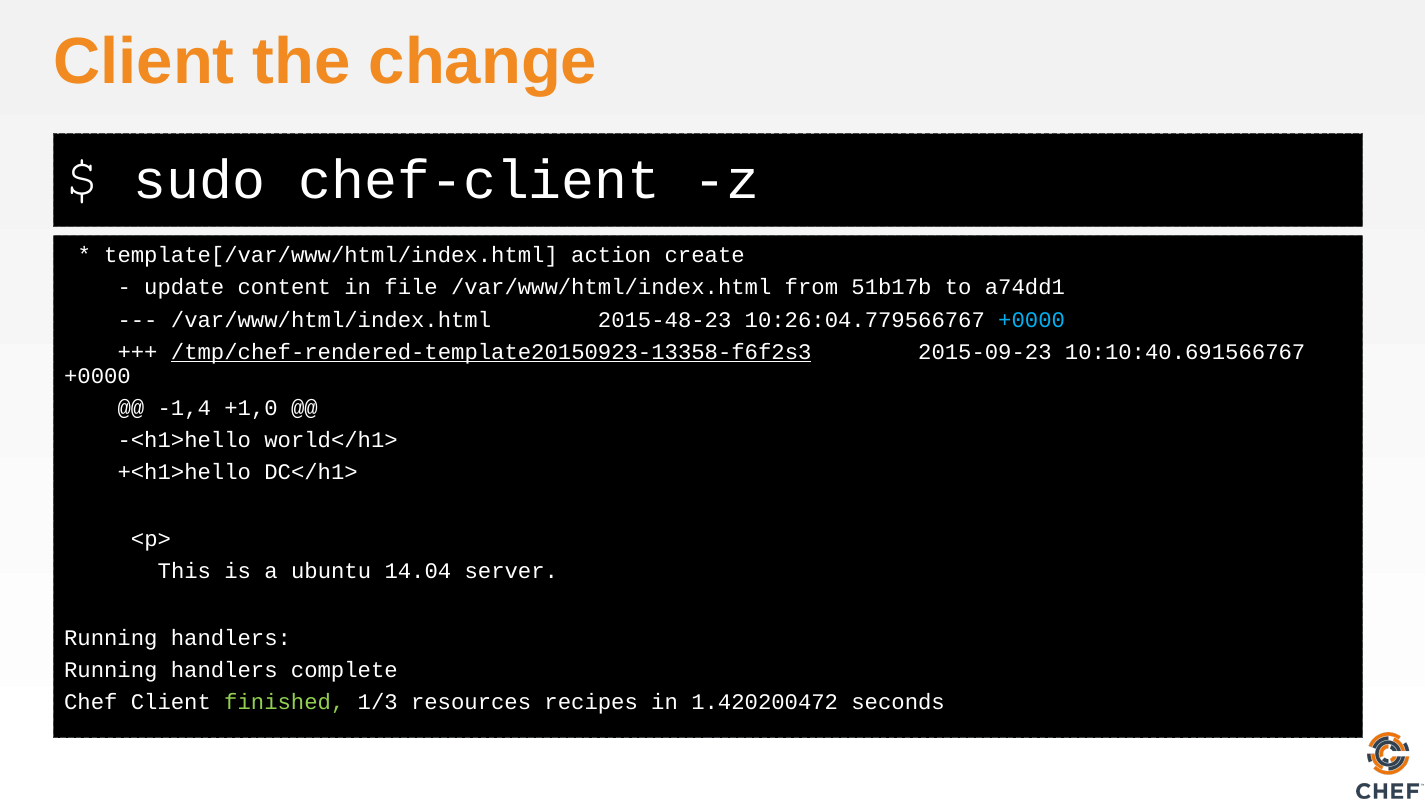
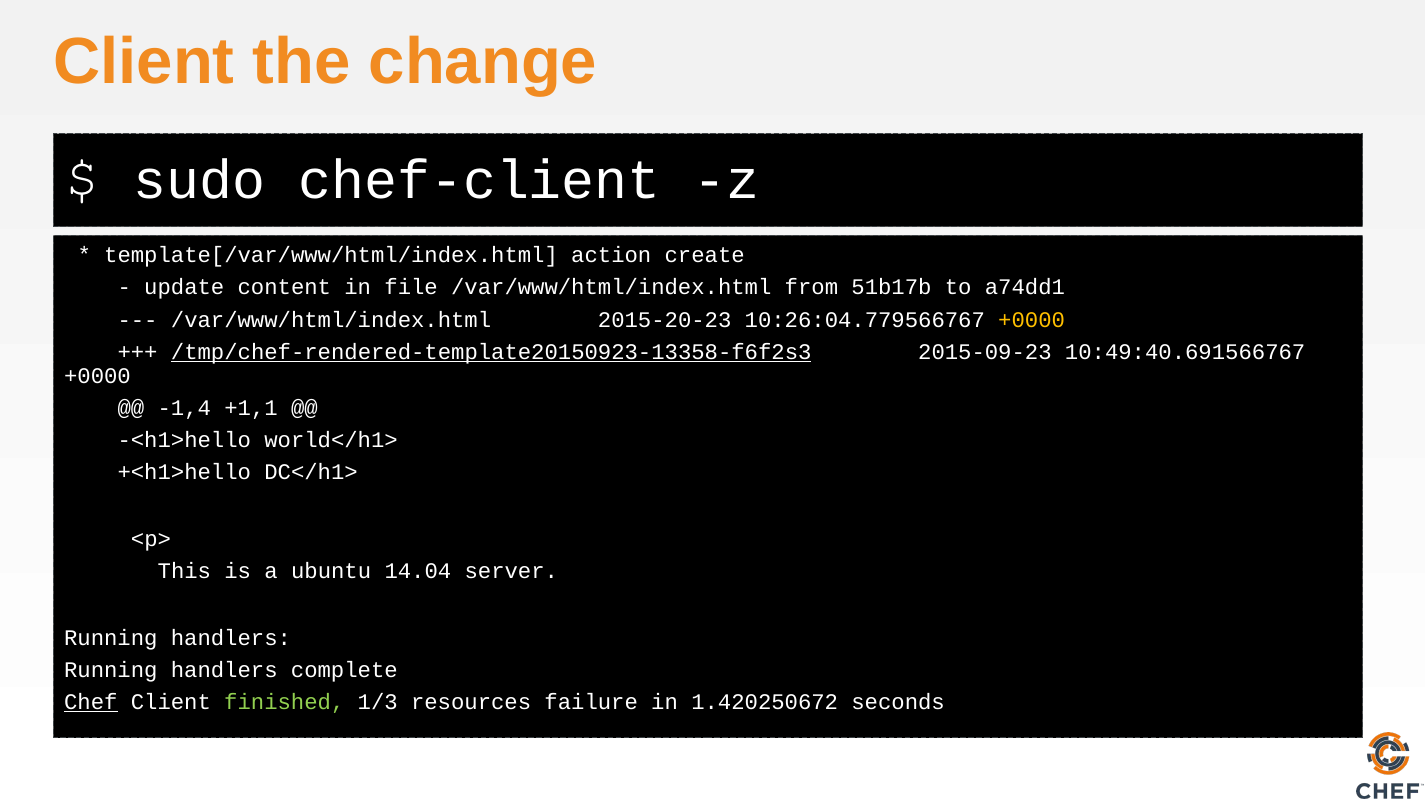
2015-48-23: 2015-48-23 -> 2015-20-23 (665, 320)
+0000 colour: light blue -> yellow (1032, 320)
10:10:40.691566767: 10:10:40.691566767 -> 10:49:40.691566767 (1185, 352)
+1,0: +1,0 -> +1,1 (251, 408)
Chef underline: none -> present (91, 702)
recipes: recipes -> failure (591, 702)
1.420200472: 1.420200472 -> 1.420250672 (765, 702)
